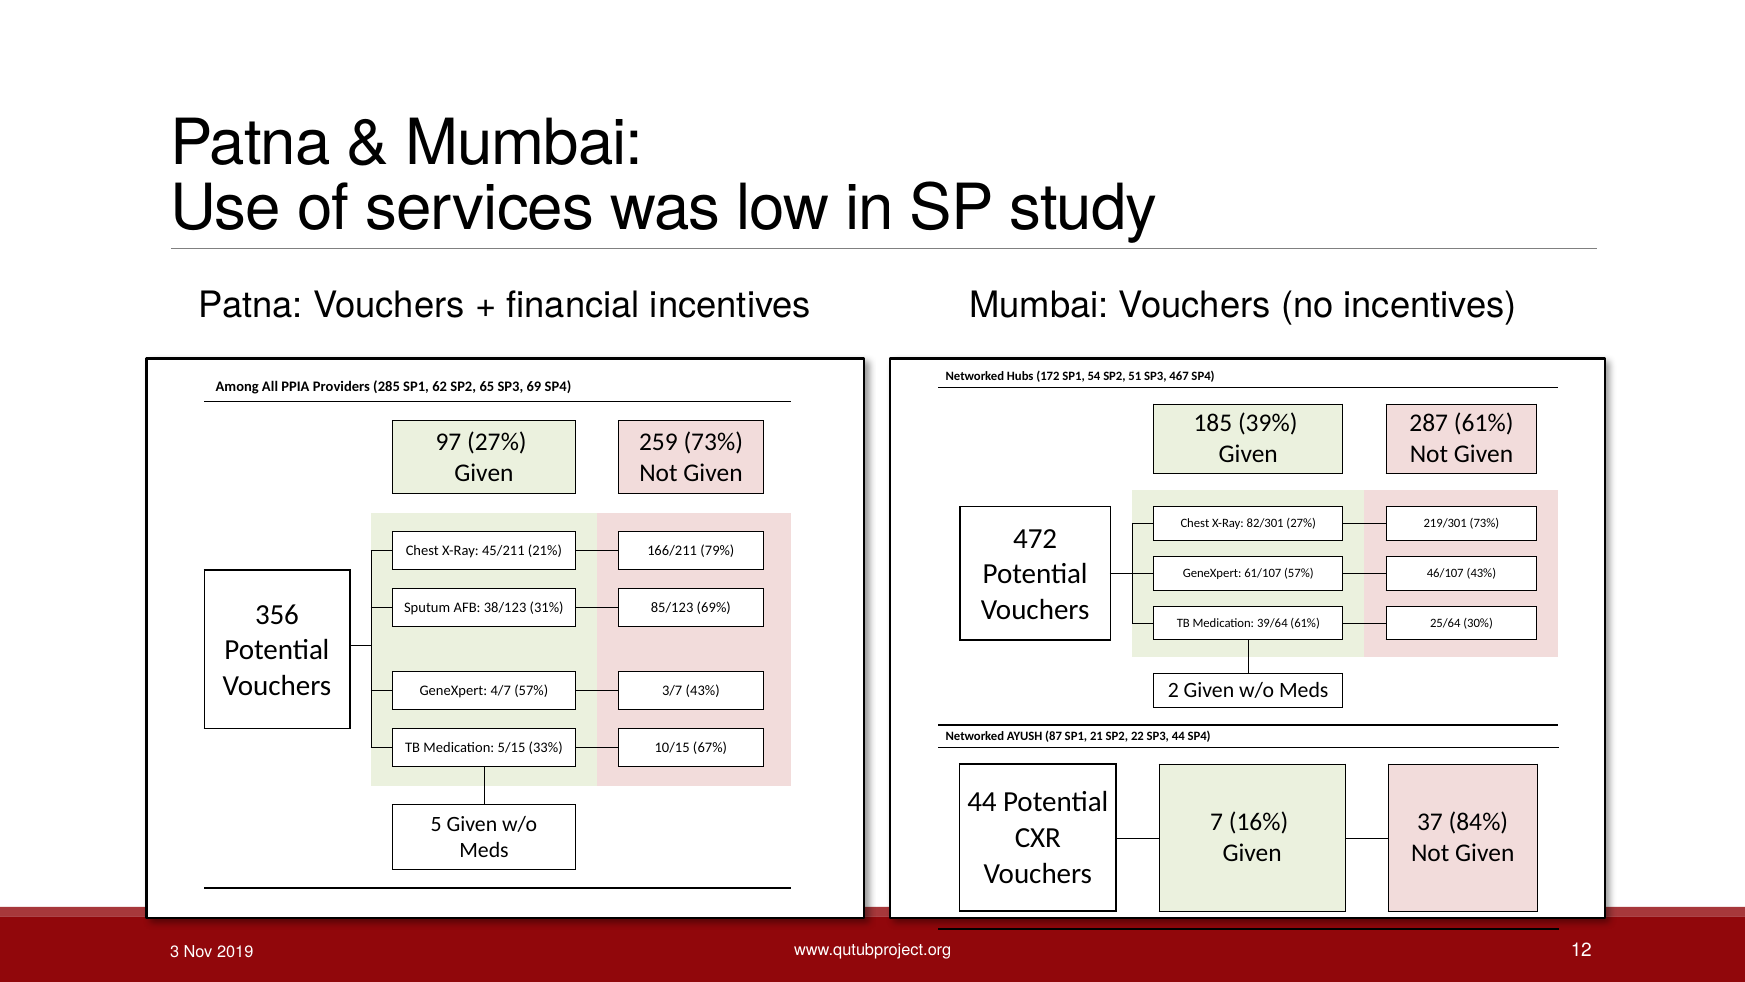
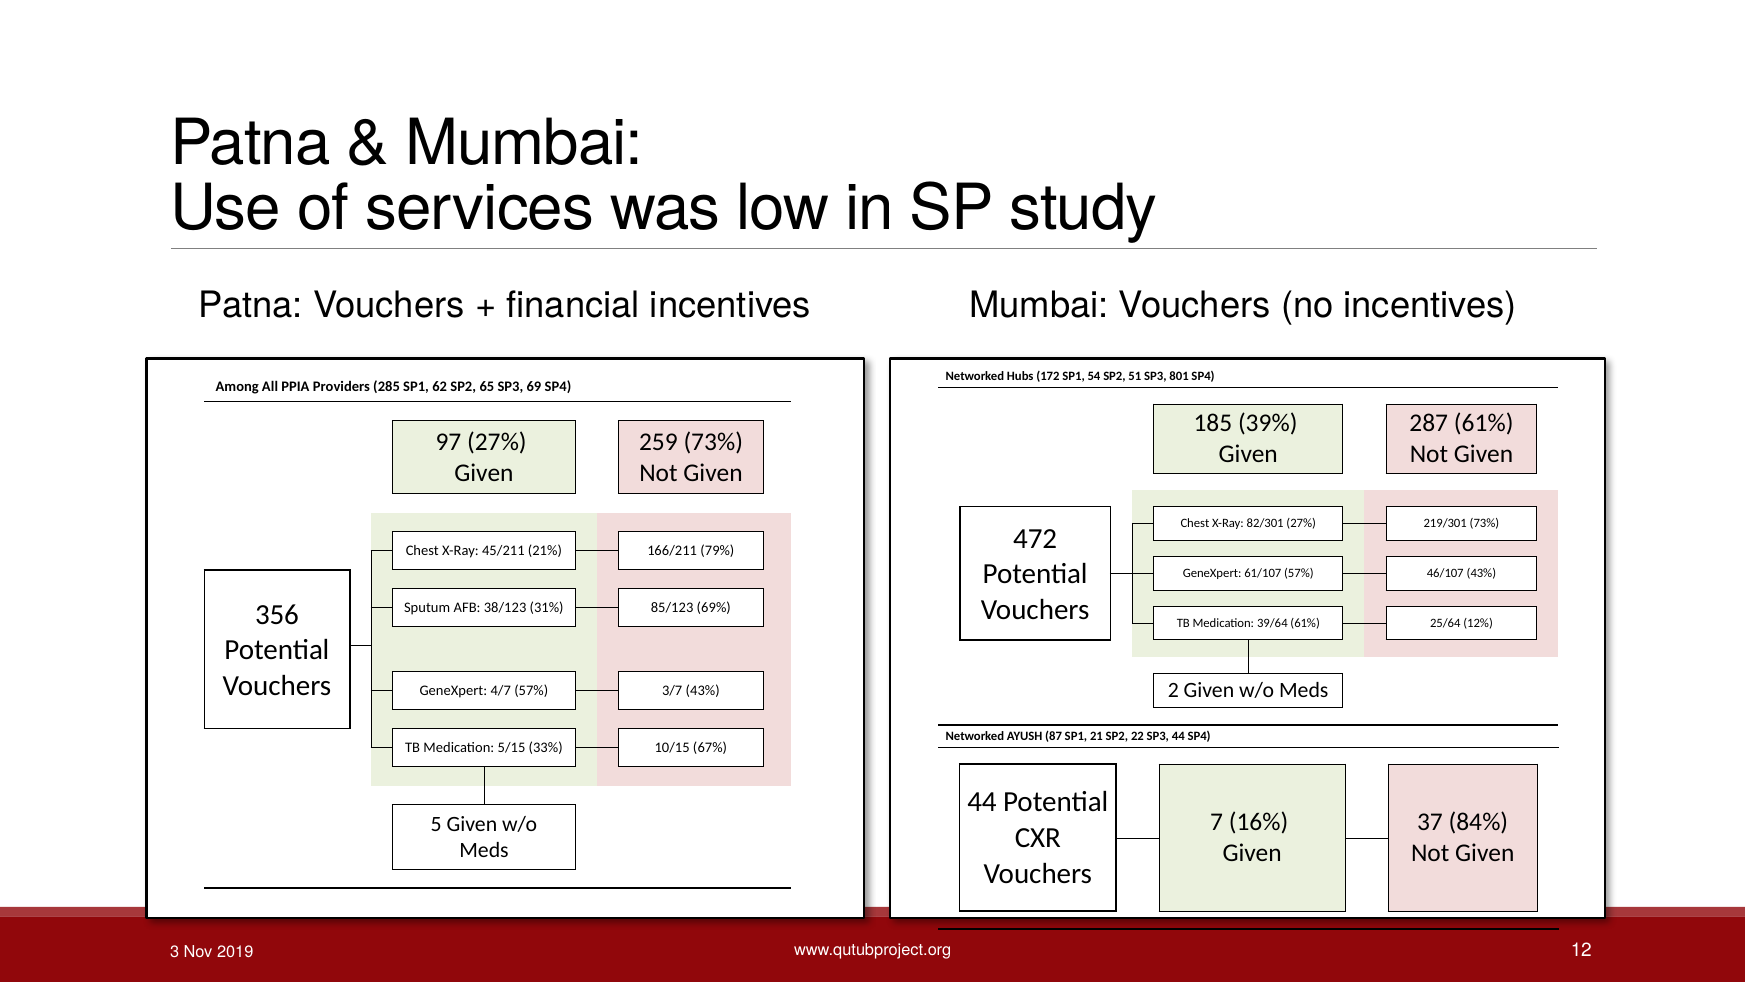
467: 467 -> 801 (1179, 376)
30%: 30% -> 12% (1478, 623)
